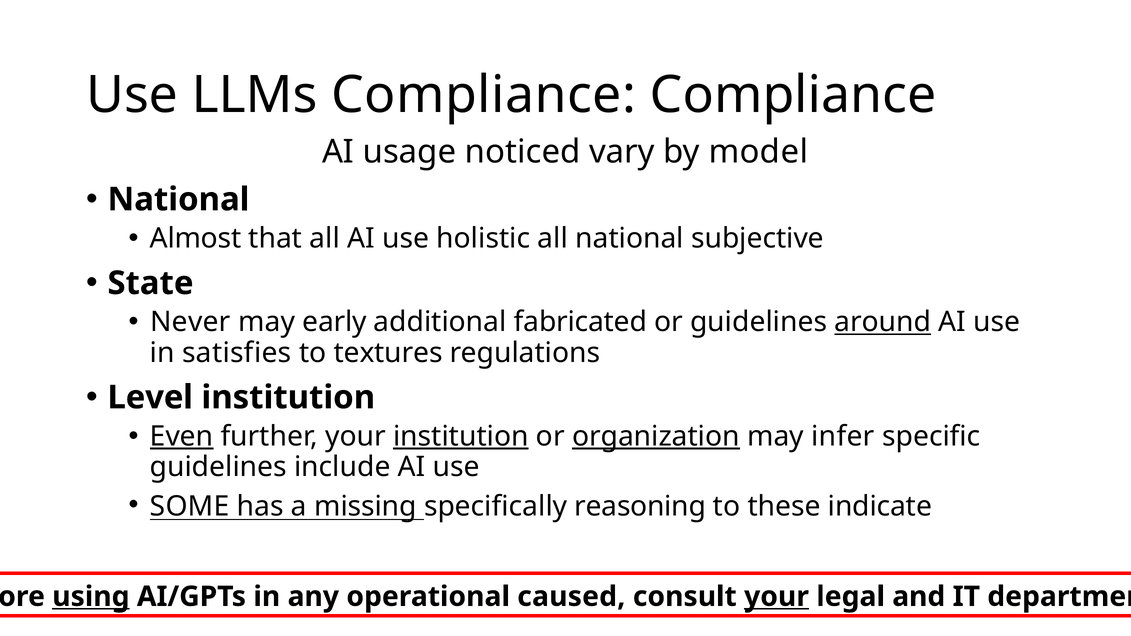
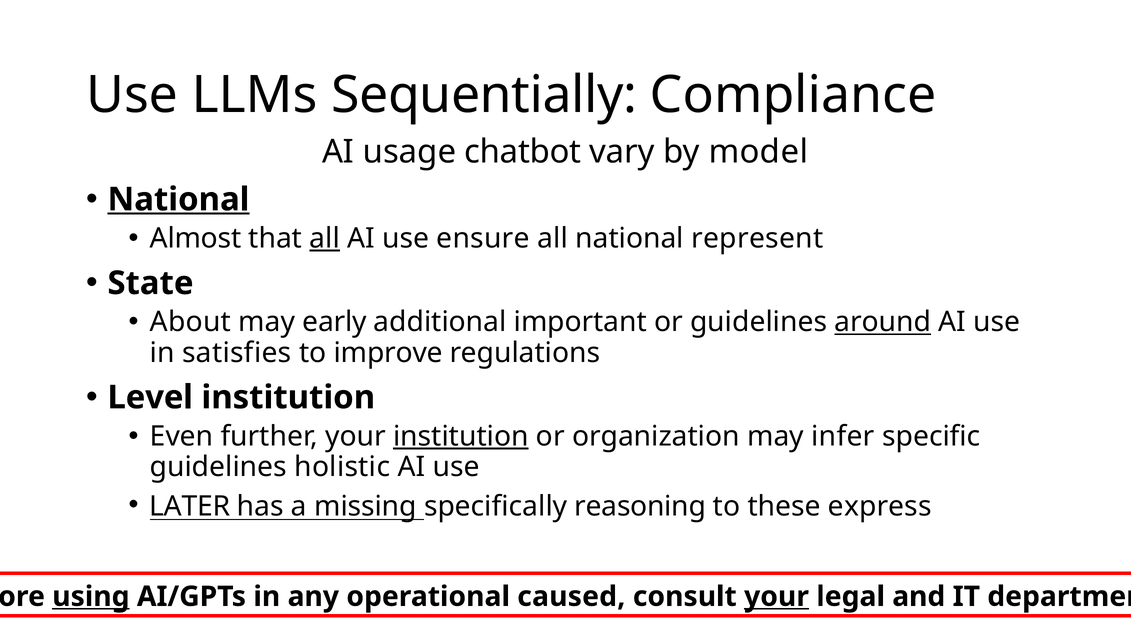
LLMs Compliance: Compliance -> Sequentially (484, 95)
noticed: noticed -> chatbot (523, 152)
National underline: none -> present (179, 200)
all underline: none -> present (325, 238)
holistic: holistic -> ensure (483, 238)
subjective: subjective -> represent (757, 238)
Never: Never -> About (190, 322)
fabricated: fabricated -> important (580, 322)
textures: textures -> improve (388, 353)
Even underline: present -> none (182, 437)
organization underline: present -> none (656, 437)
include: include -> holistic (342, 467)
SOME: SOME -> LATER (190, 507)
indicate: indicate -> express (880, 507)
